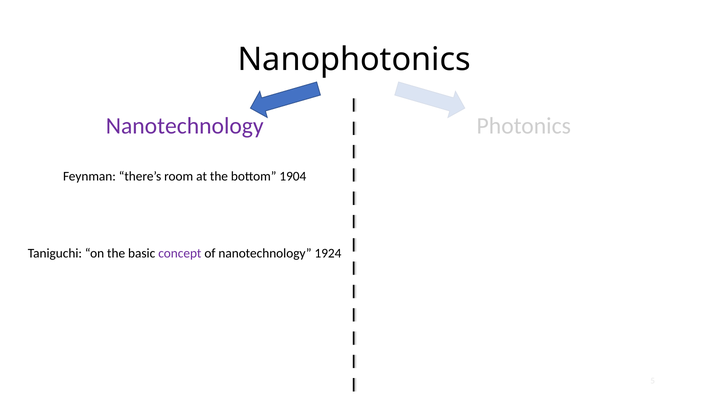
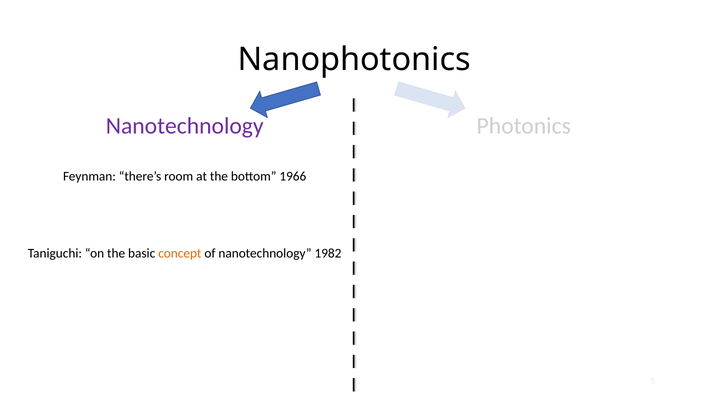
1904: 1904 -> 1966 (293, 176)
concept colour: purple -> orange (180, 253)
1924: 1924 -> 1982 (328, 253)
